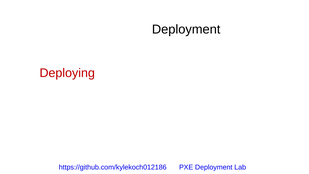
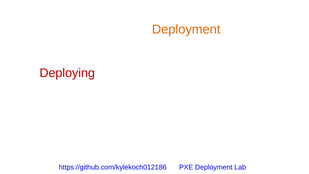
Deployment colour: black -> orange (186, 29)
